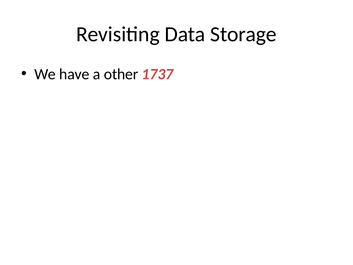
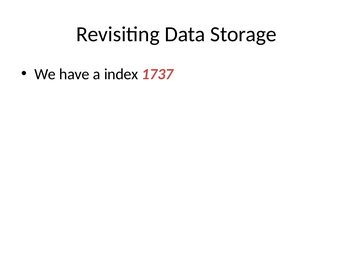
other: other -> index (121, 74)
